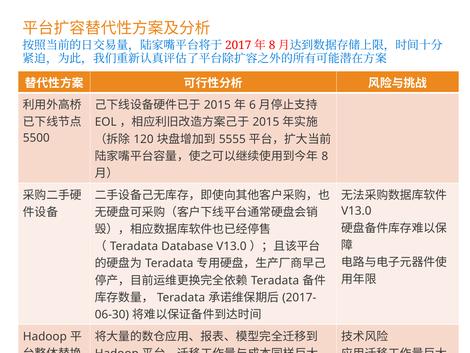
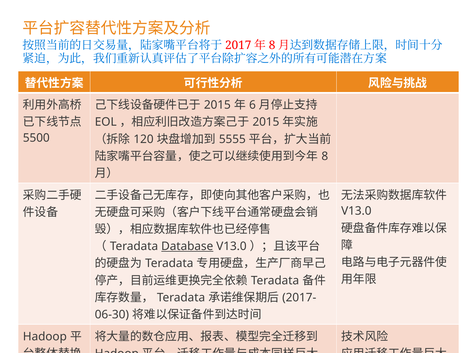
Database underline: none -> present (187, 246)
